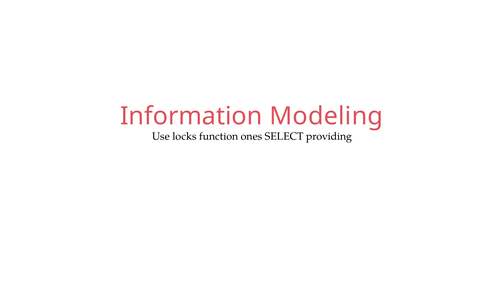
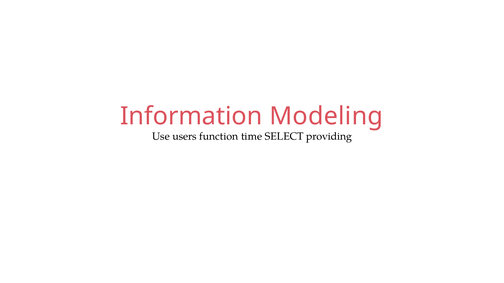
locks: locks -> users (185, 137)
ones: ones -> time (252, 137)
